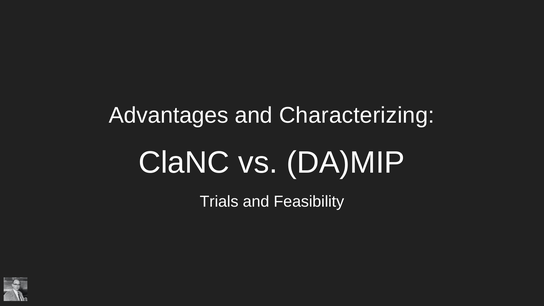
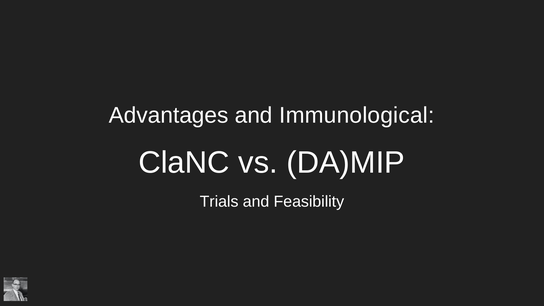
Characterizing: Characterizing -> Immunological (357, 115)
